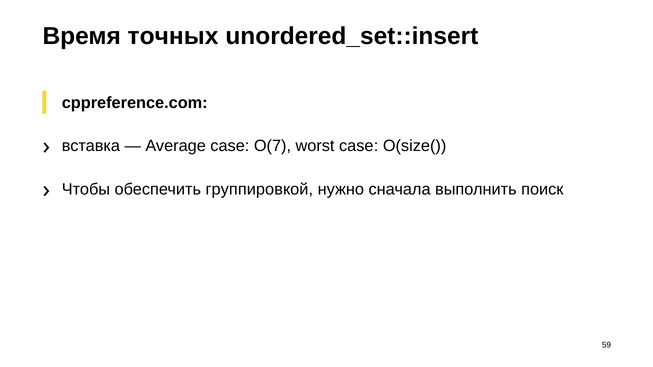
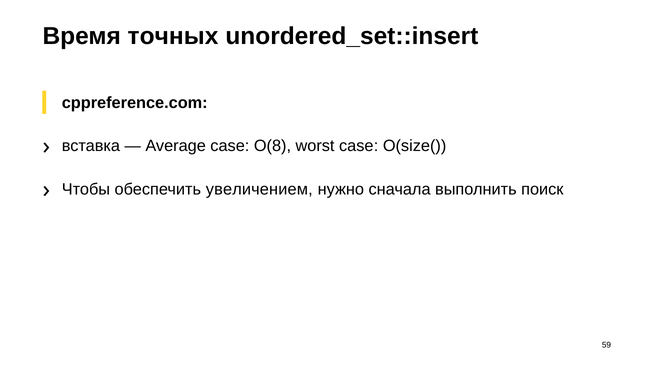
O(7: O(7 -> O(8 (272, 146)
группировкой: группировкой -> увеличением (259, 189)
